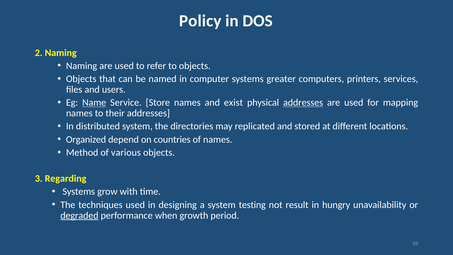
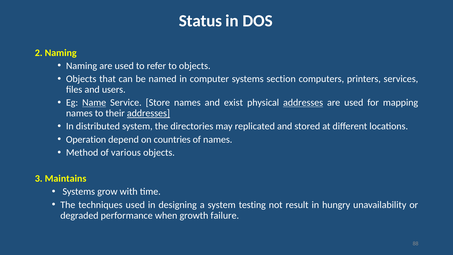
Policy: Policy -> Status (200, 21)
greater: greater -> section (281, 79)
addresses underline: none -> present (148, 113)
Organized: Organized -> Operation (86, 139)
Regarding: Regarding -> Maintains (66, 178)
degraded underline: present -> none (79, 215)
period: period -> failure (225, 215)
